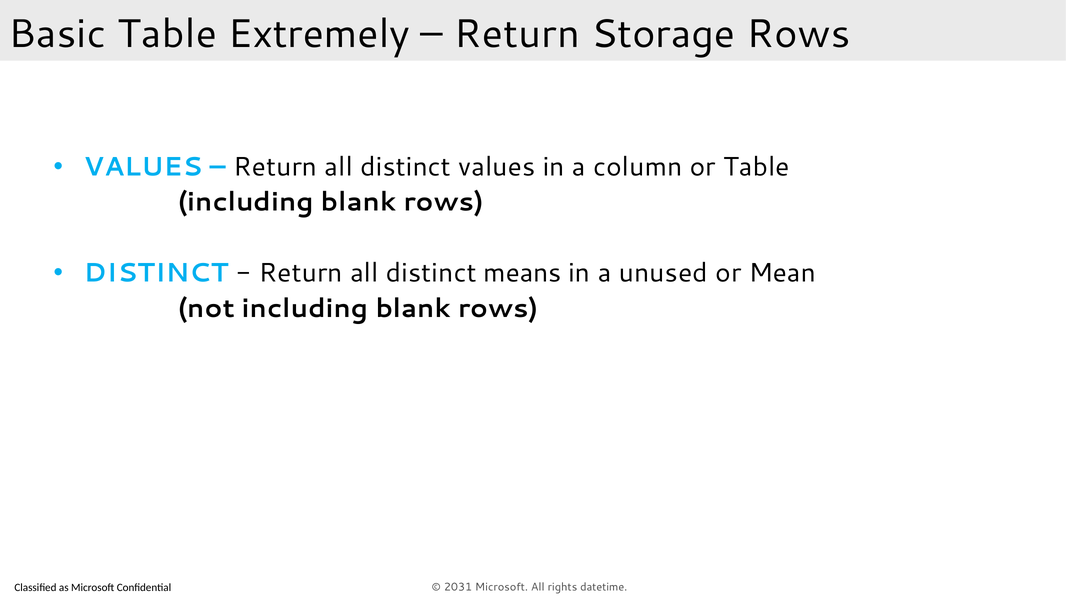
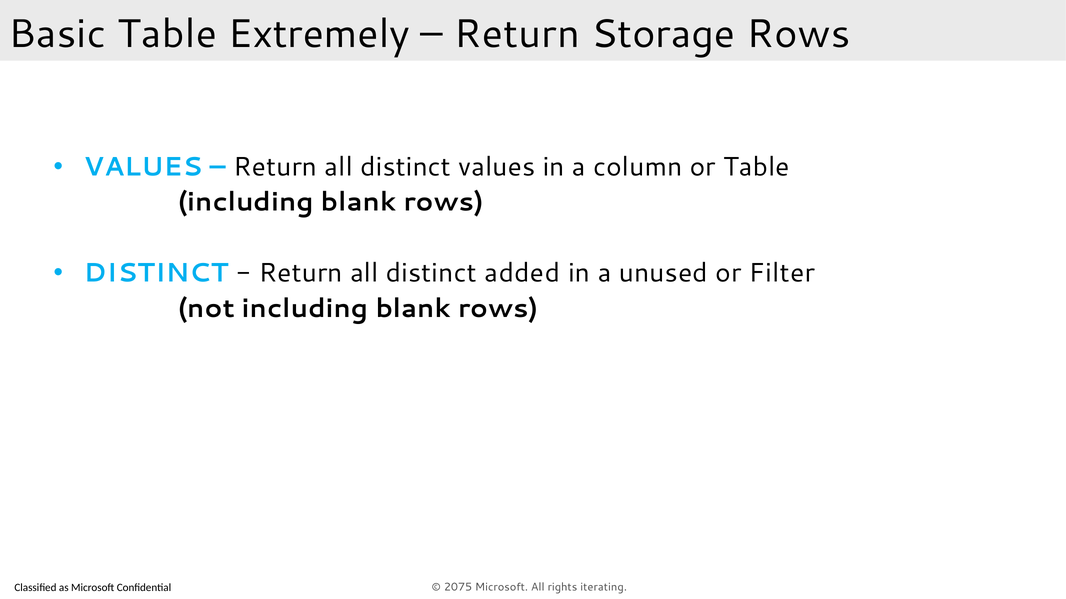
means: means -> added (522, 273)
Mean: Mean -> Filter (782, 273)
2031: 2031 -> 2075 (458, 588)
datetime: datetime -> iterating (604, 588)
